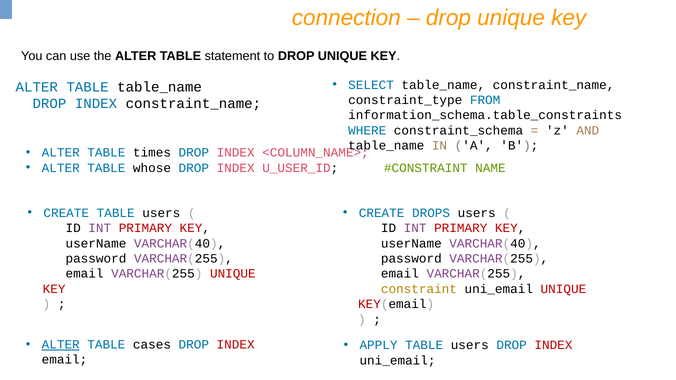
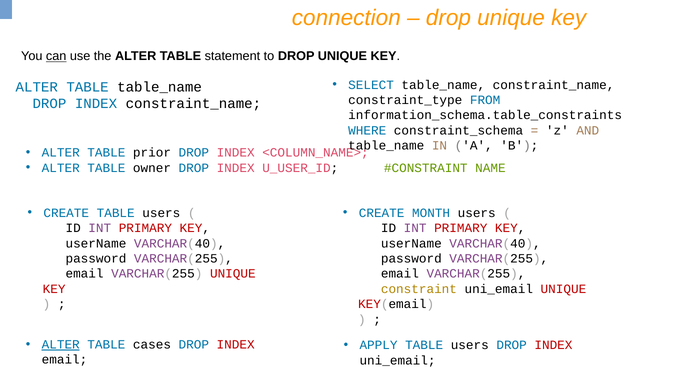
can underline: none -> present (56, 56)
times: times -> prior (152, 153)
whose: whose -> owner (152, 168)
DROPS: DROPS -> MONTH (431, 213)
